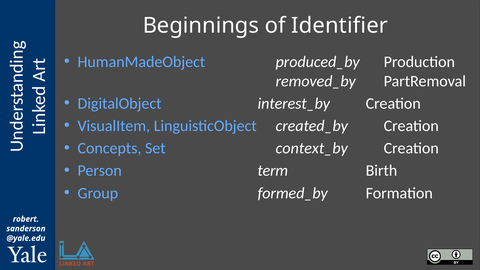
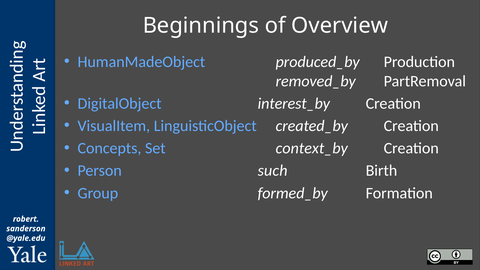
Identifier: Identifier -> Overview (340, 26)
term: term -> such (273, 171)
